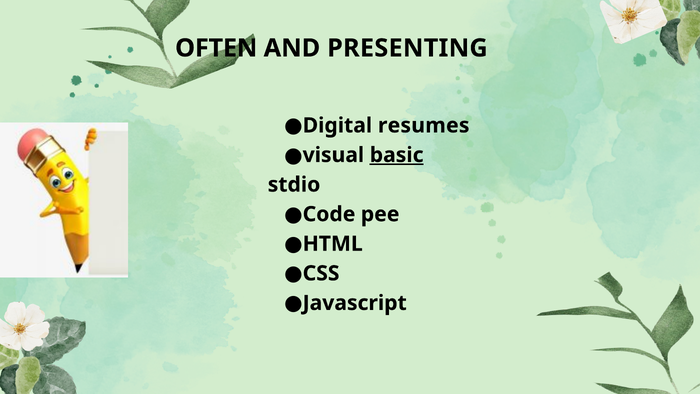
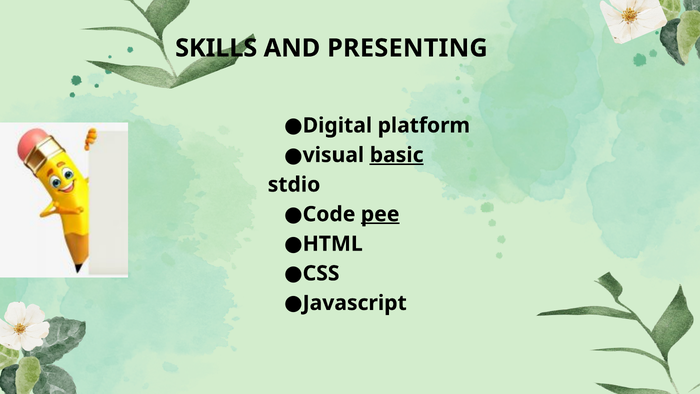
OFTEN: OFTEN -> SKILLS (216, 48)
resumes: resumes -> platform (424, 125)
pee underline: none -> present (380, 214)
